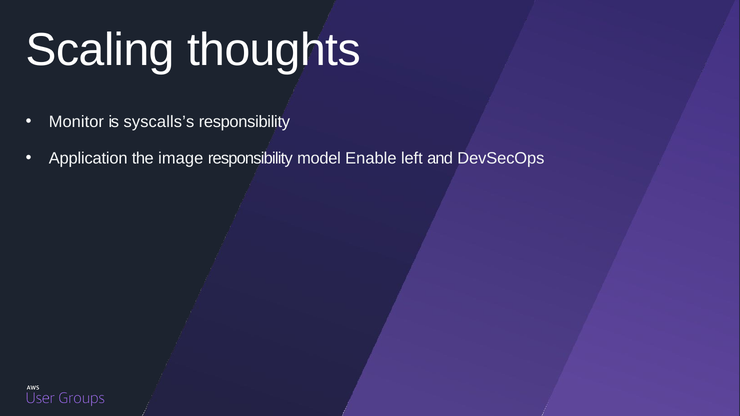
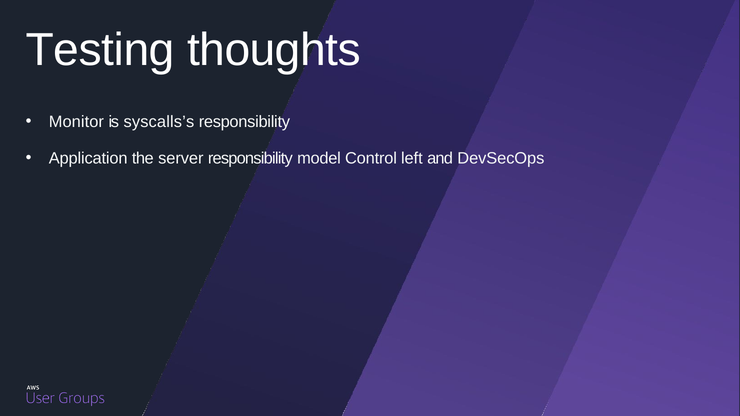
Scaling: Scaling -> Testing (100, 50)
image: image -> server (181, 159)
Enable: Enable -> Control (371, 159)
